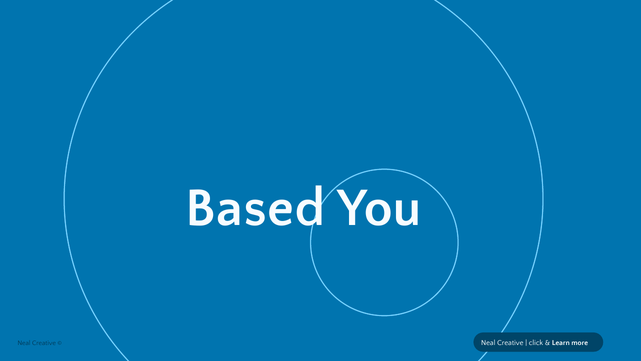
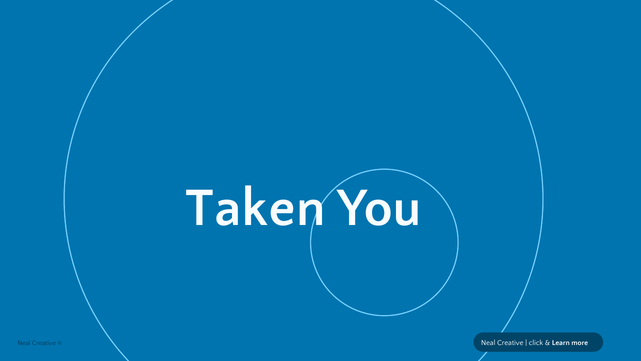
Based: Based -> Taken (255, 208)
